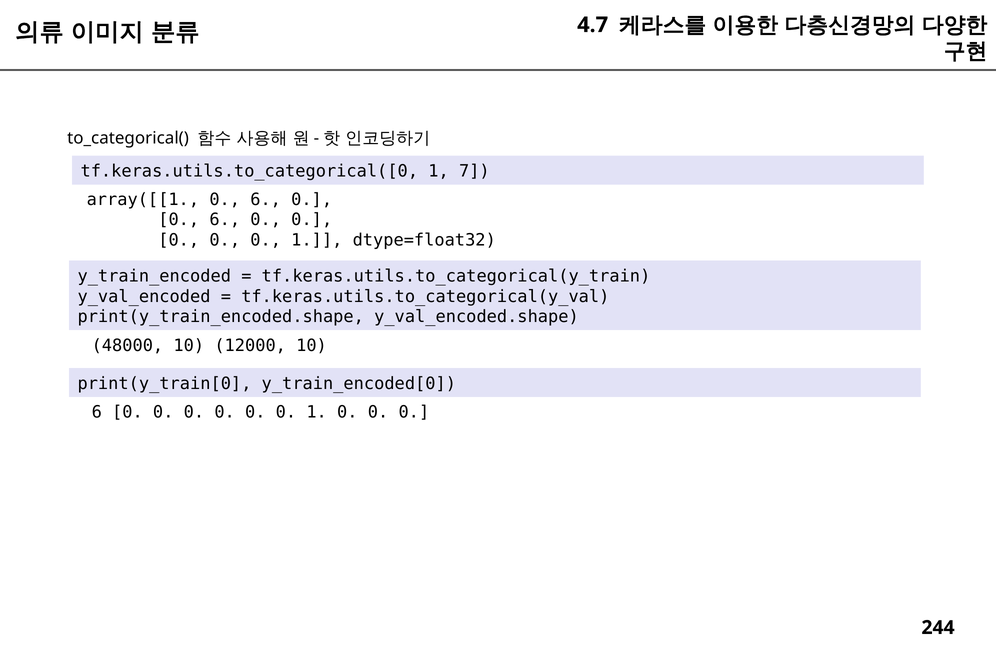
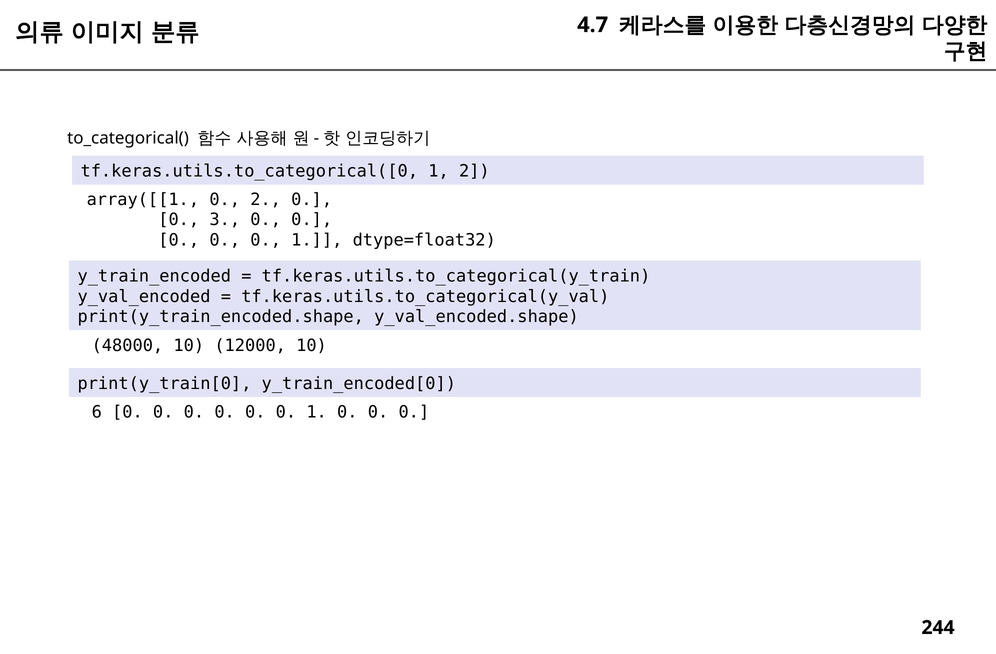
1 7: 7 -> 2 (474, 171)
array([[1 0 6: 6 -> 2 (266, 199)
6: 6 -> 3 (225, 220)
